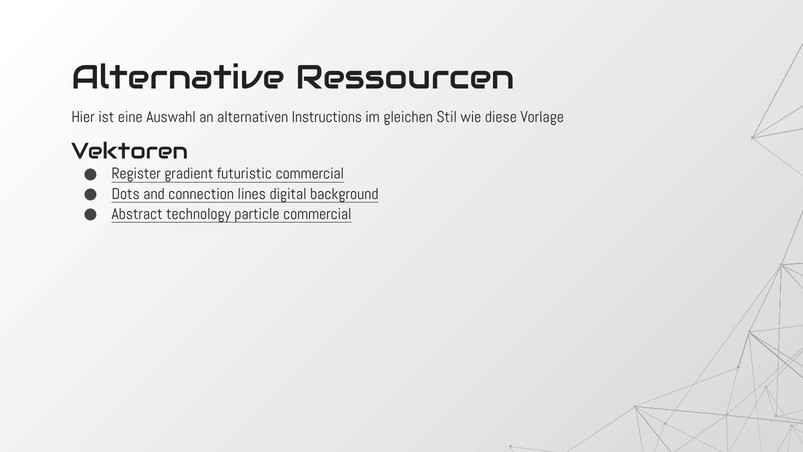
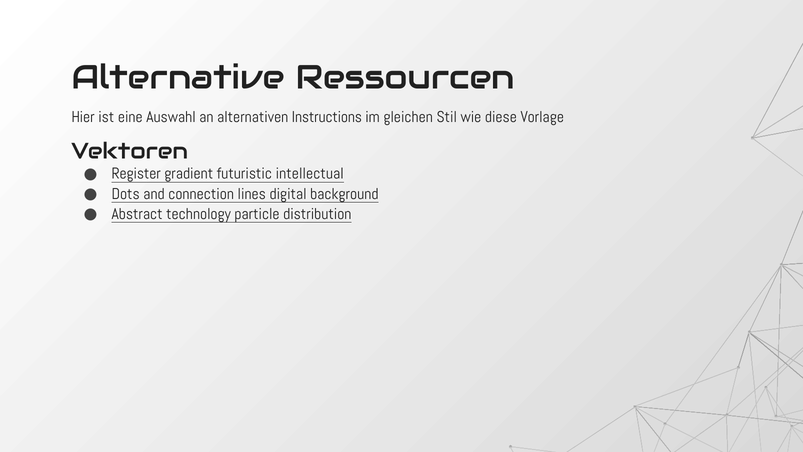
futuristic commercial: commercial -> intellectual (310, 174)
particle commercial: commercial -> distribution (317, 214)
